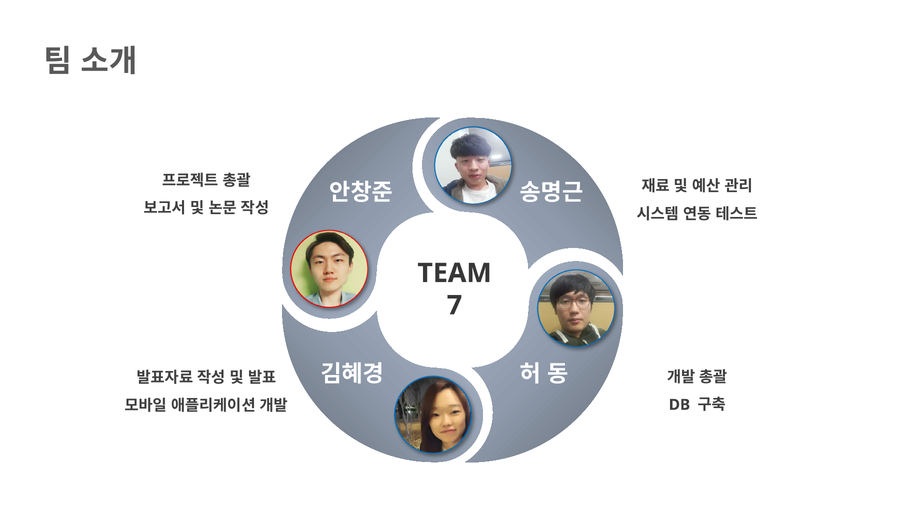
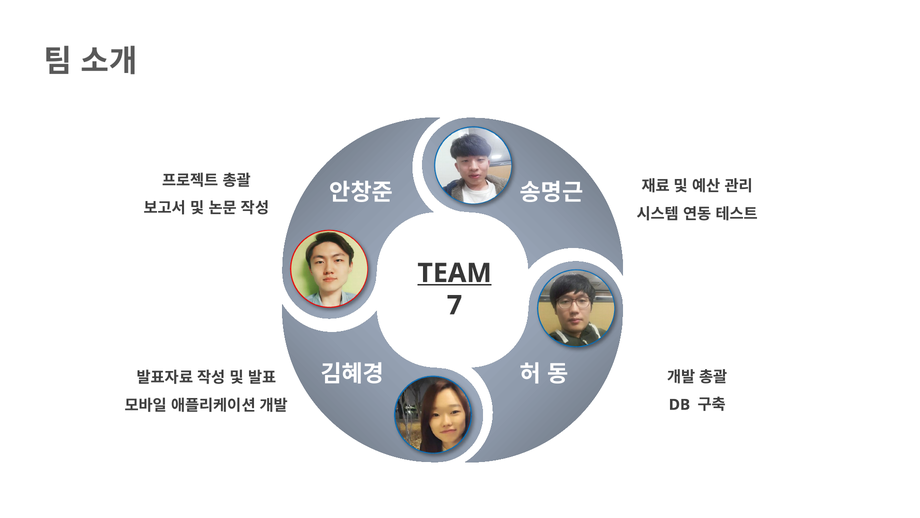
TEAM underline: none -> present (455, 273)
